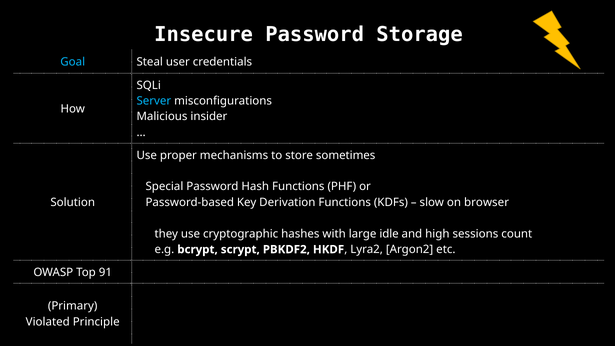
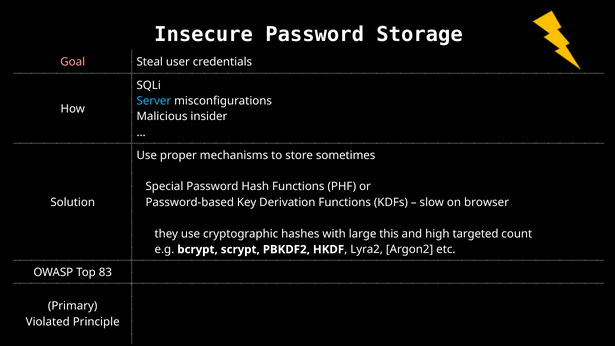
Goal colour: light blue -> pink (73, 62)
idle: idle -> this (389, 234)
sessions: sessions -> targeted (475, 234)
91: 91 -> 83 (105, 272)
